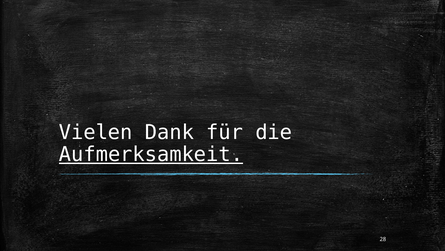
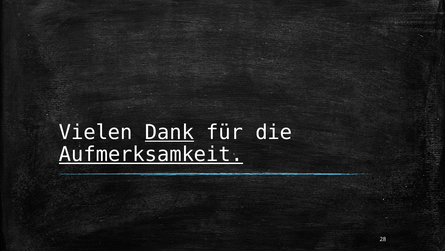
Dank underline: none -> present (169, 132)
